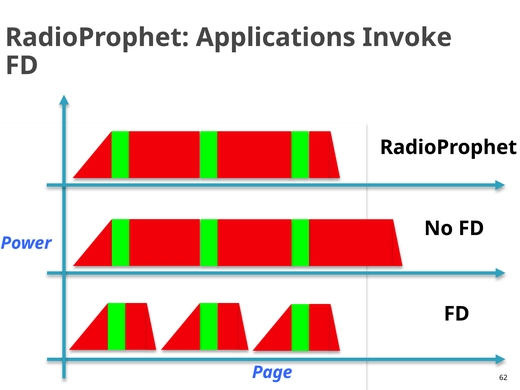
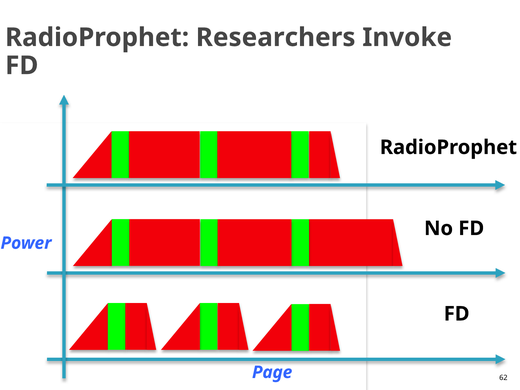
Applications: Applications -> Researchers (276, 37)
